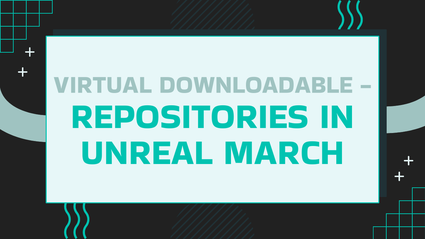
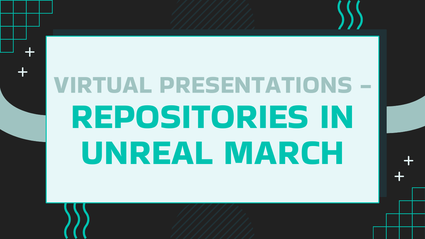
DOWNLOADABLE: DOWNLOADABLE -> PRESENTATIONS (256, 85)
